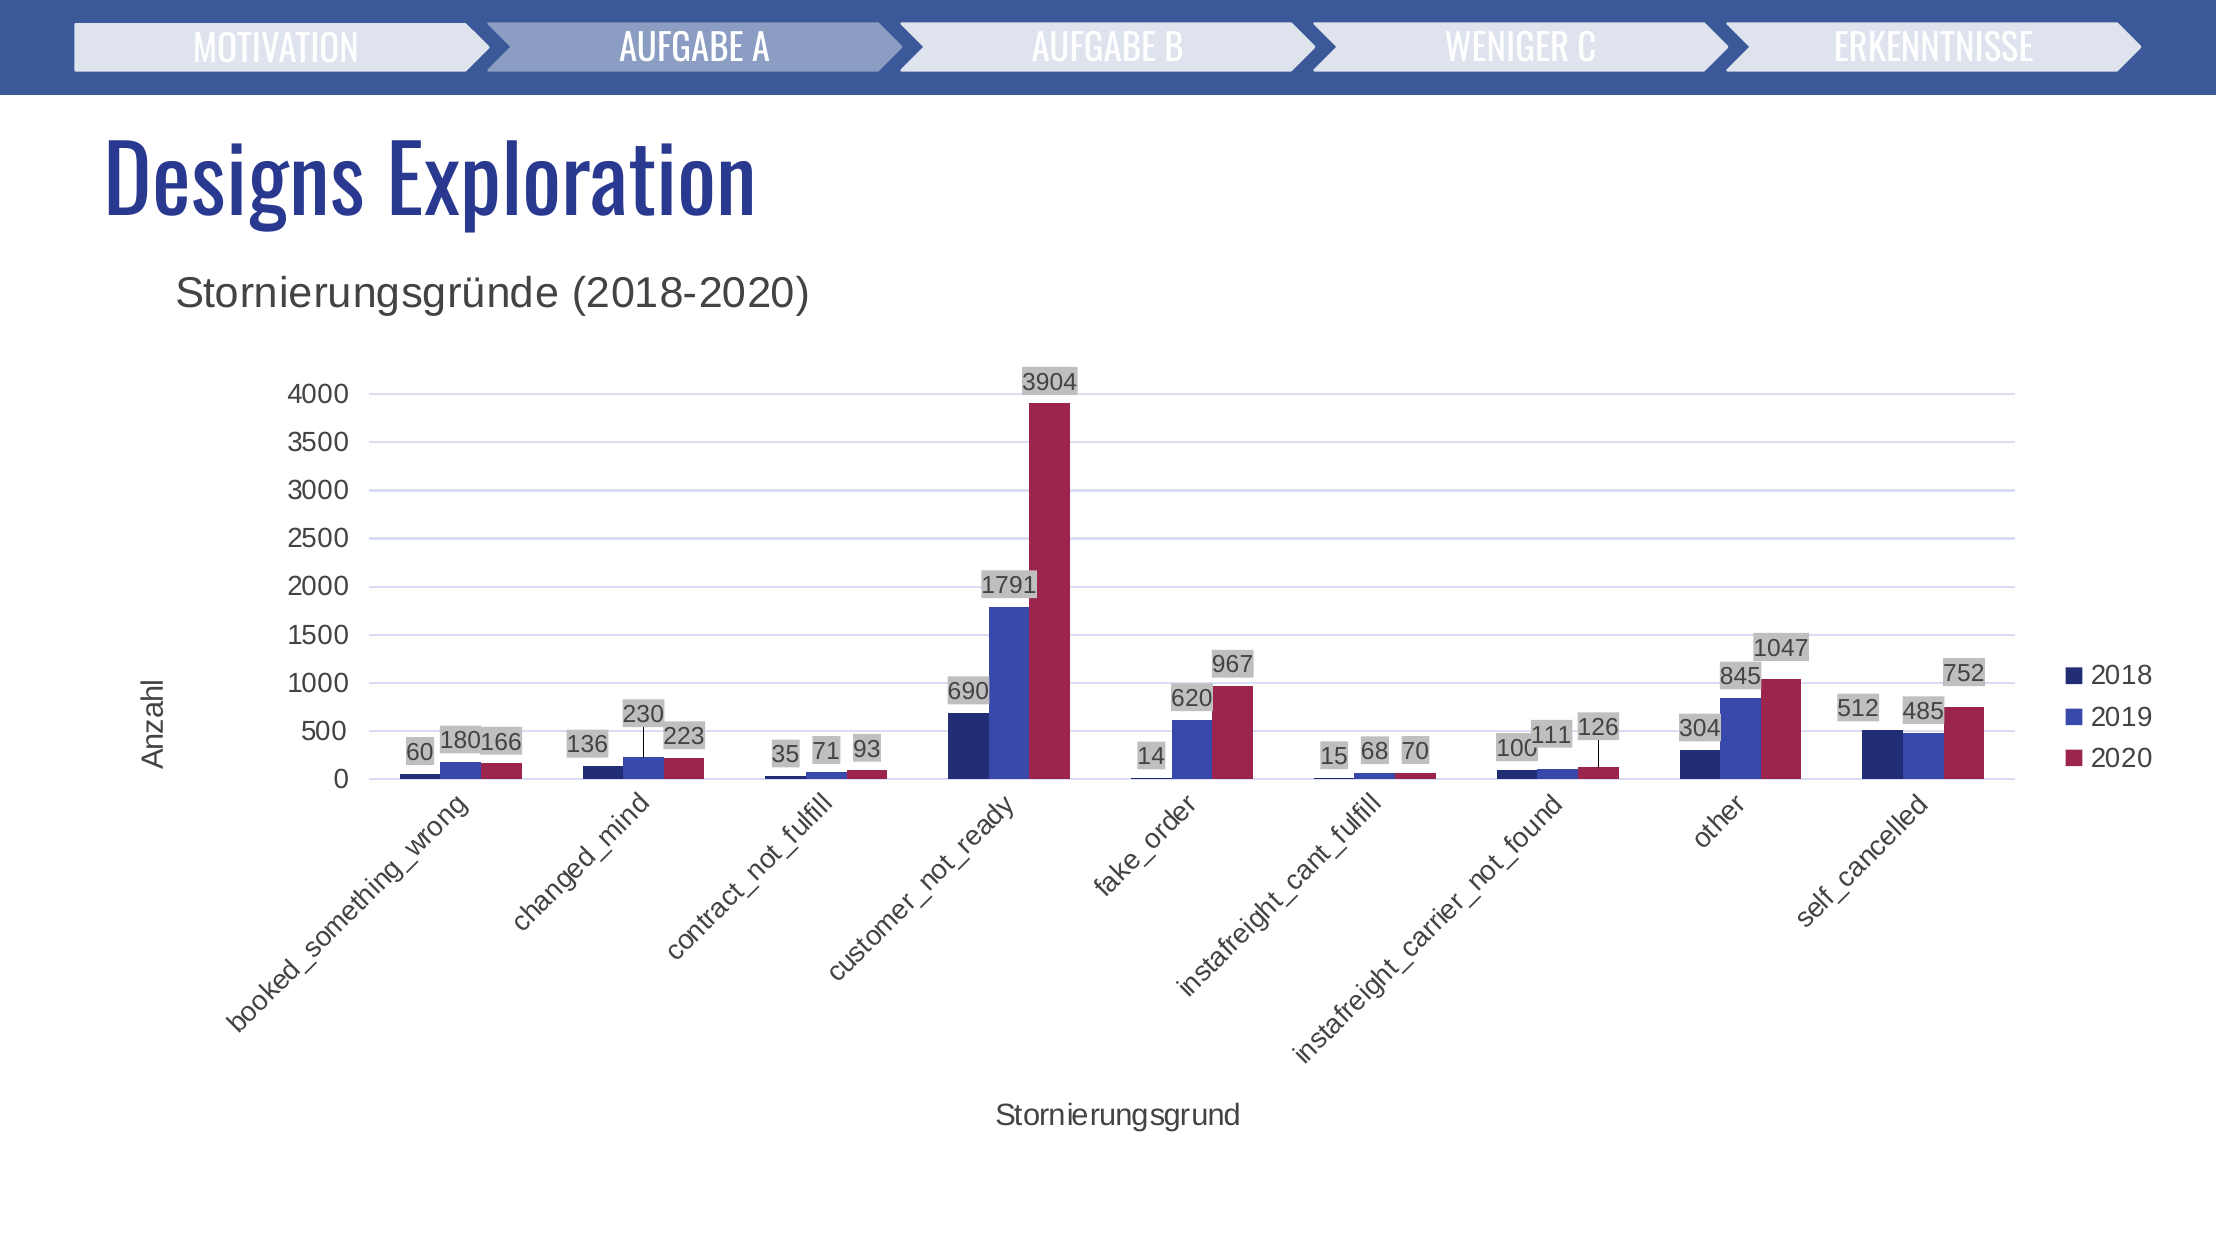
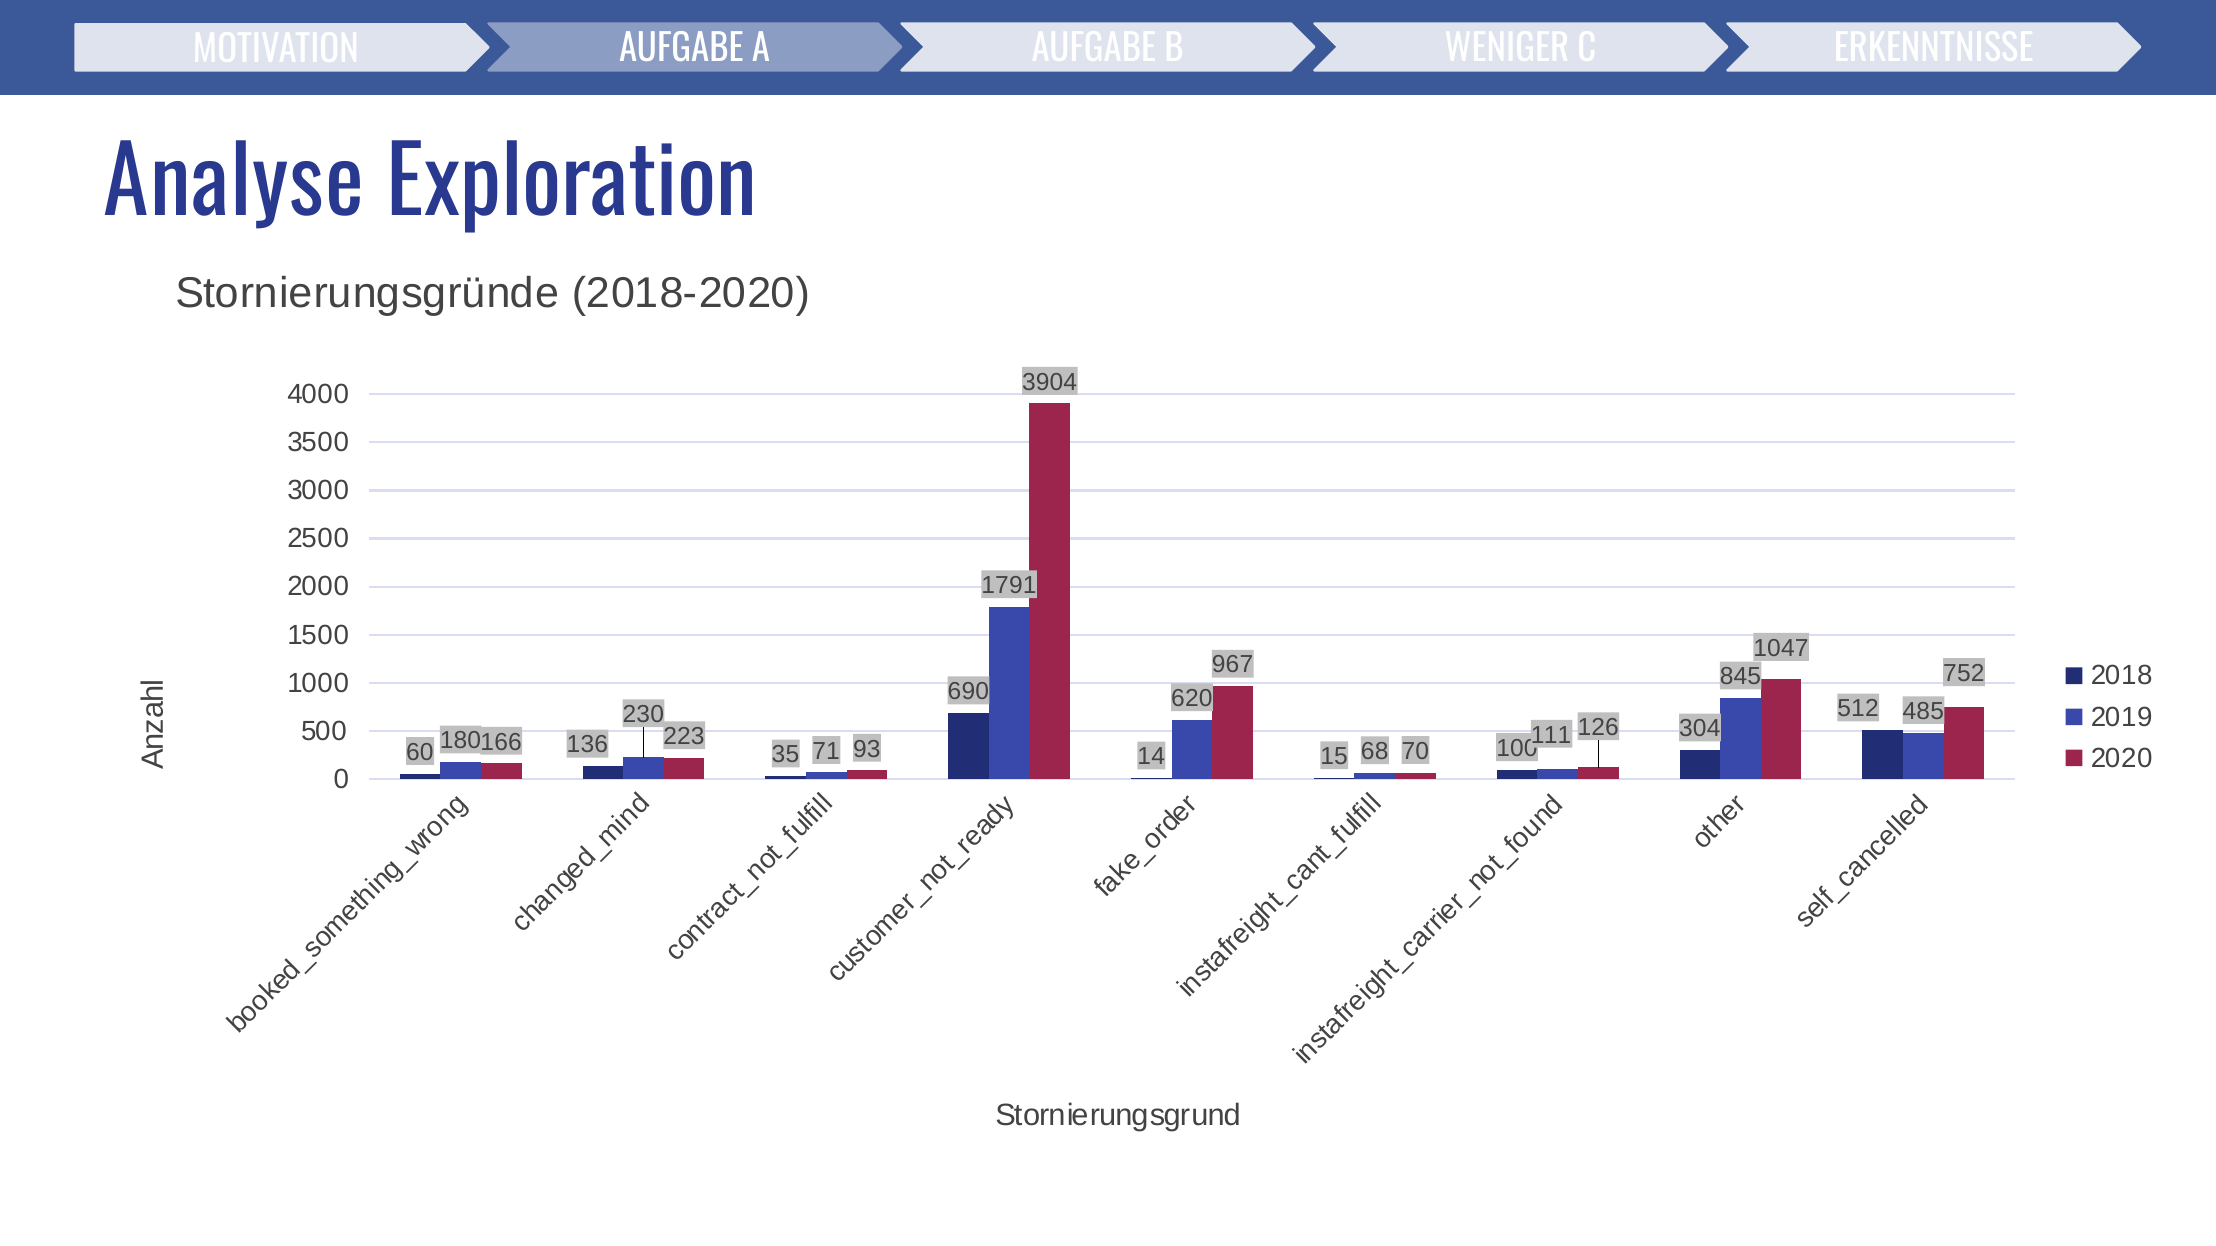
Designs: Designs -> Analyse (234, 185)
